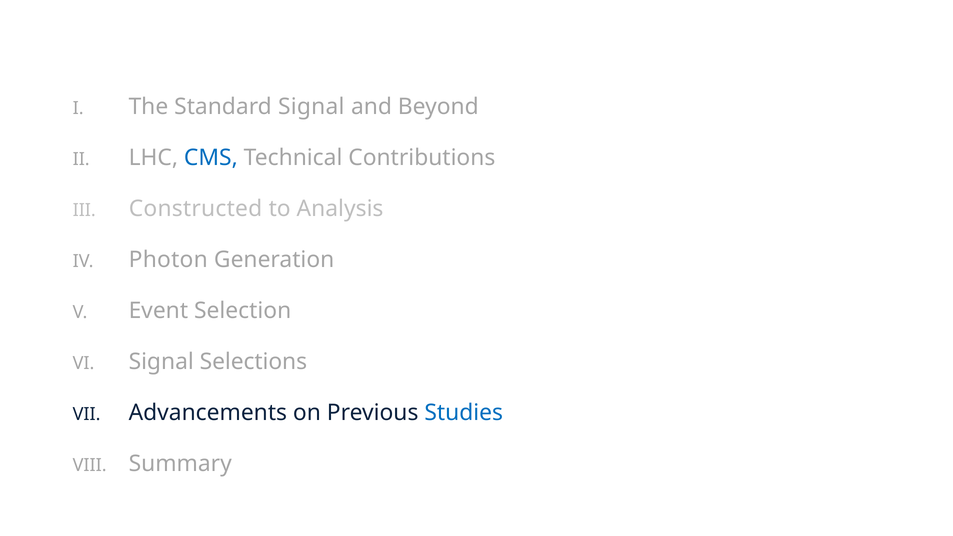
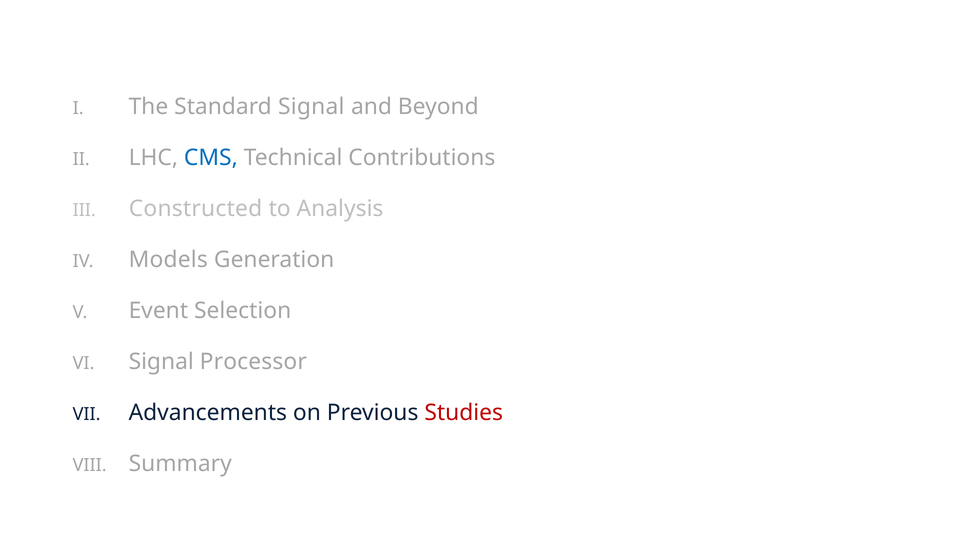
Photon: Photon -> Models (168, 260)
Selections: Selections -> Processor (253, 362)
Studies colour: blue -> red (464, 413)
